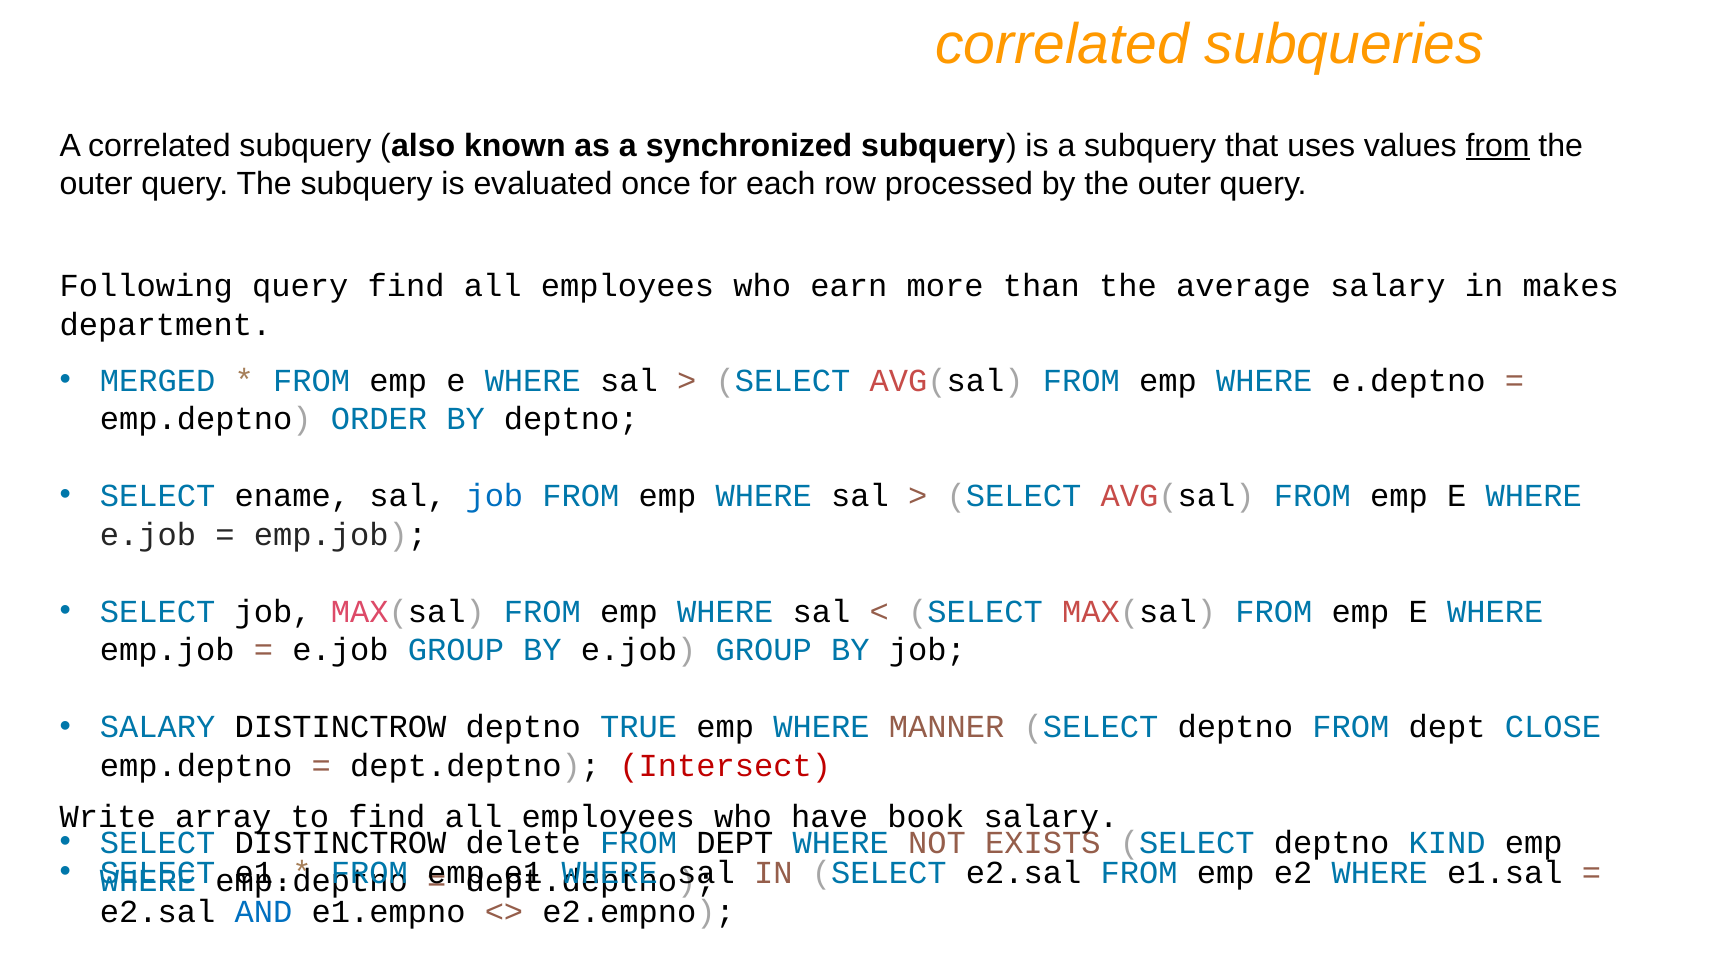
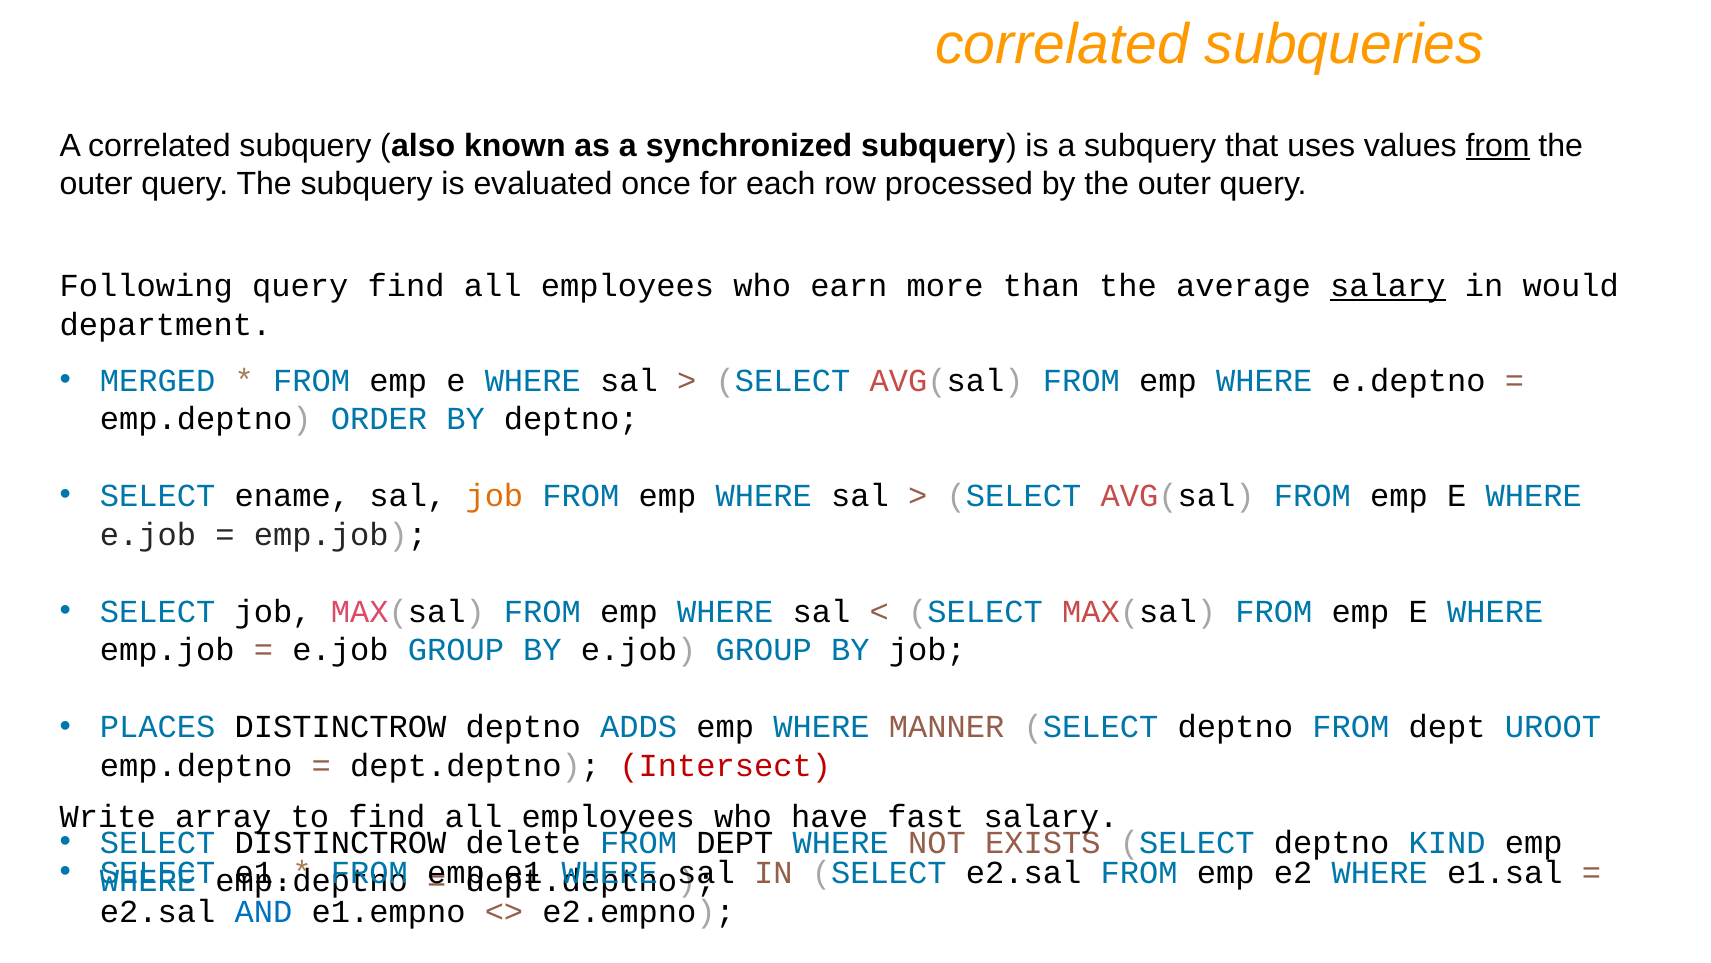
salary underline: none -> present (1388, 286)
makes: makes -> would (1571, 286)
job colour: blue -> orange (494, 496)
SALARY: SALARY -> PLACES (158, 727)
TRUE: TRUE -> ADDS (639, 727)
CLOSE: CLOSE -> UROOT (1553, 727)
book: book -> fast (926, 817)
